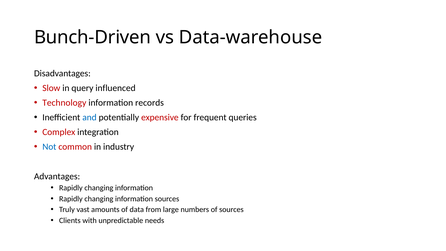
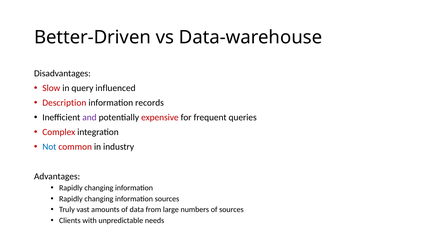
Bunch-Driven: Bunch-Driven -> Better-Driven (92, 37)
Technology: Technology -> Description (64, 103)
and colour: blue -> purple (89, 117)
